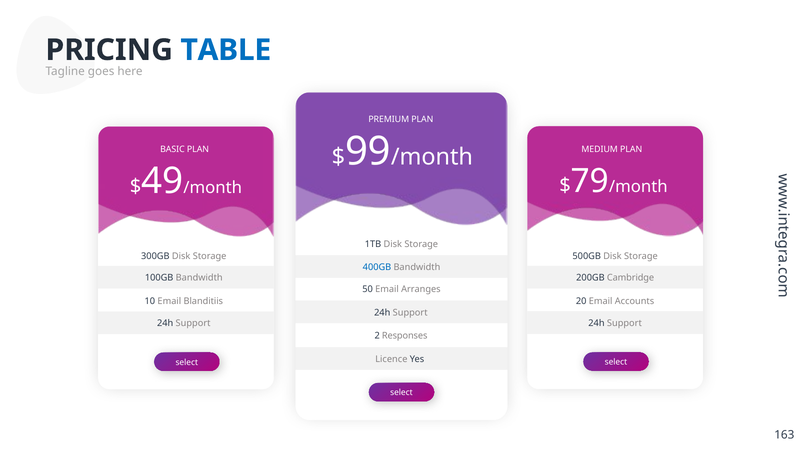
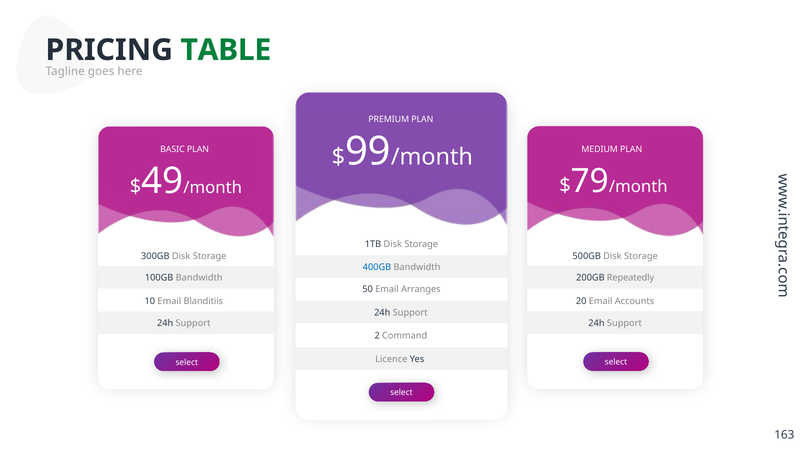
TABLE colour: blue -> green (226, 50)
Cambridge: Cambridge -> Repeatedly (631, 278)
Responses: Responses -> Command (405, 336)
